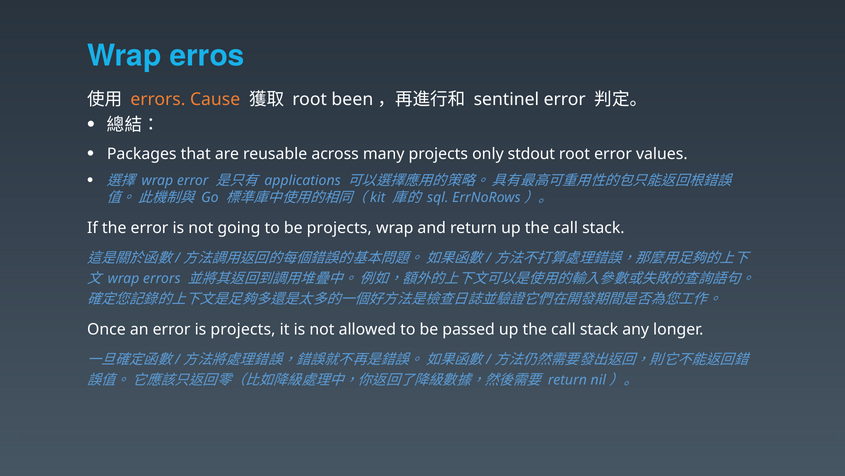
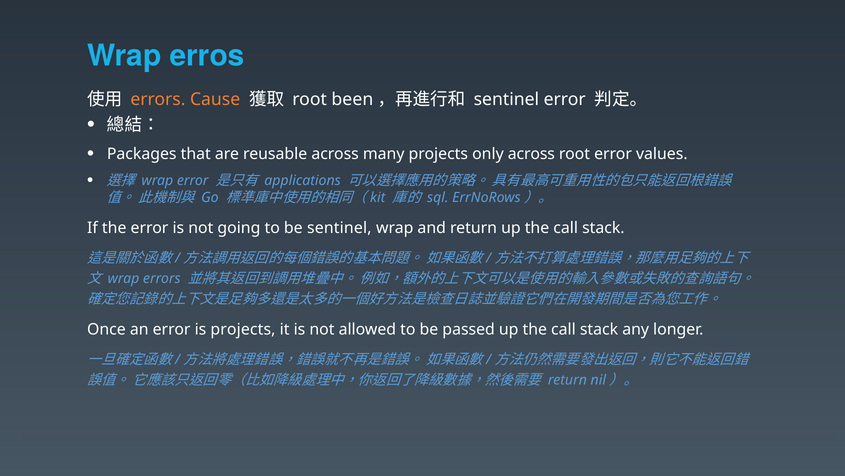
only stdout: stdout -> across (531, 154)
be projects: projects -> sentinel (339, 228)
